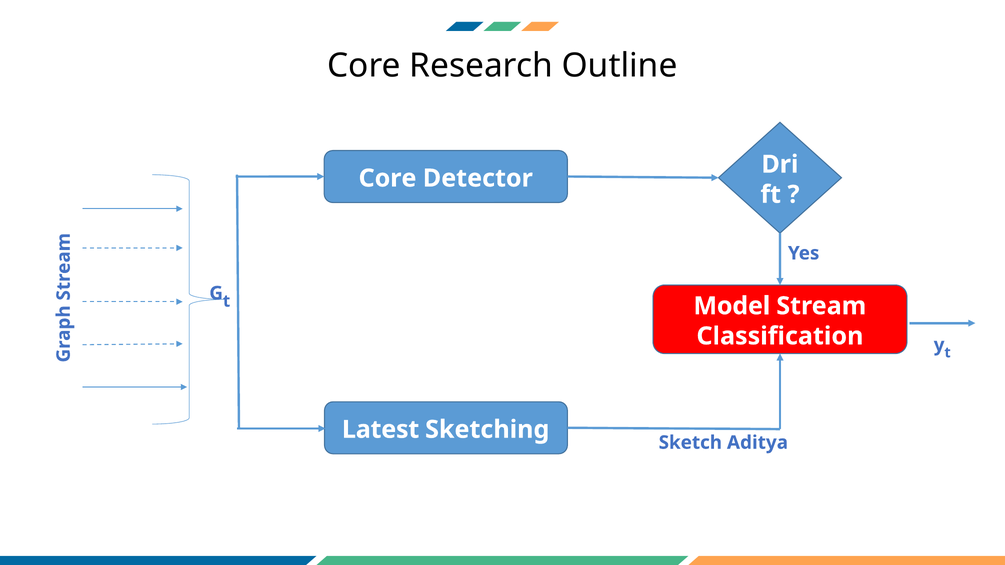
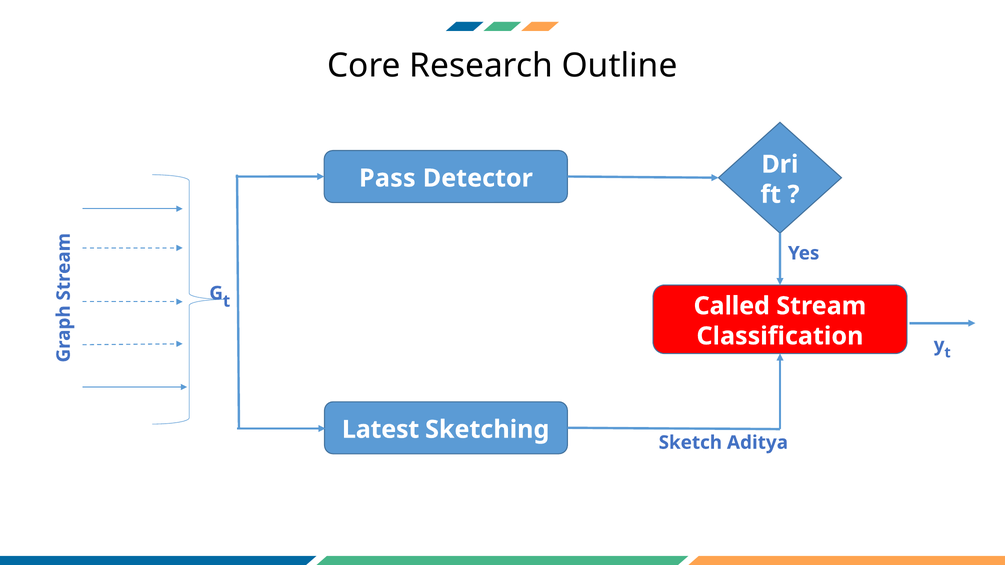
Core: Core -> Pass (387, 178)
Model: Model -> Called (732, 306)
